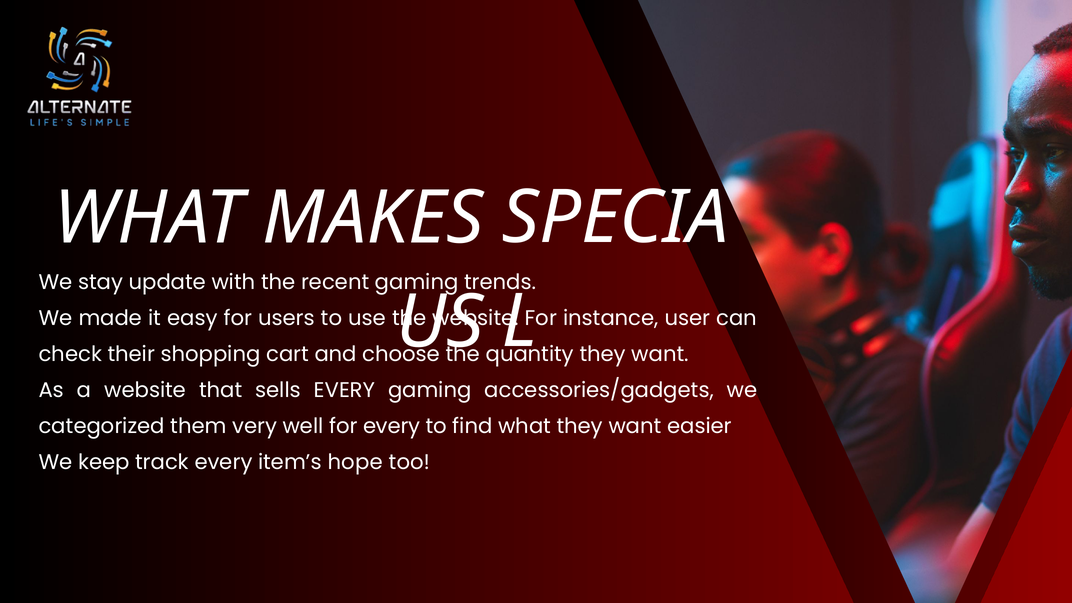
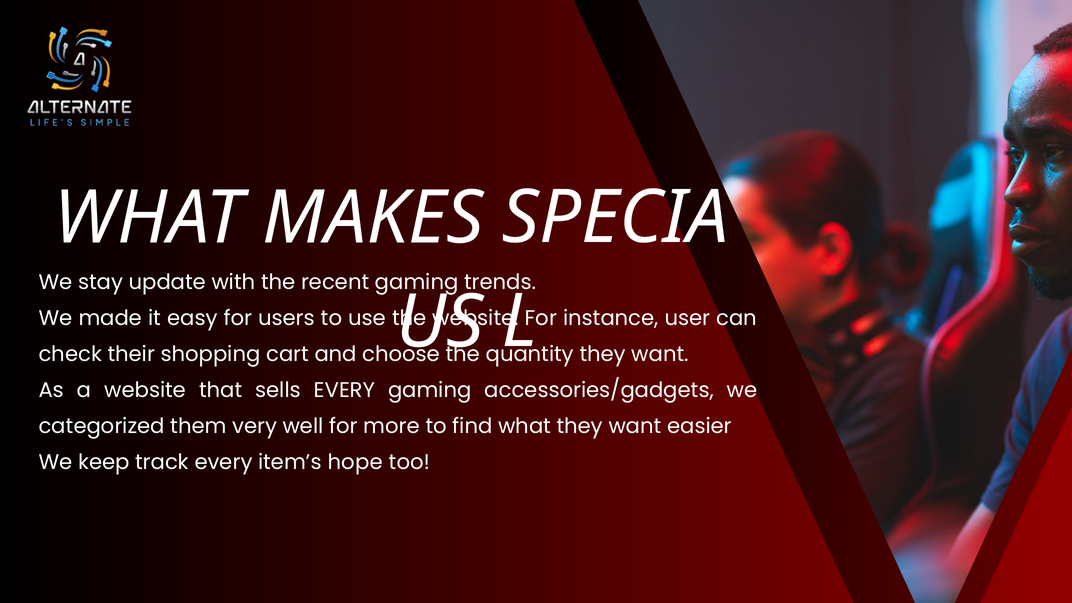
for every: every -> more (392, 426)
